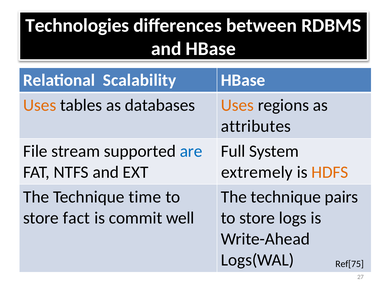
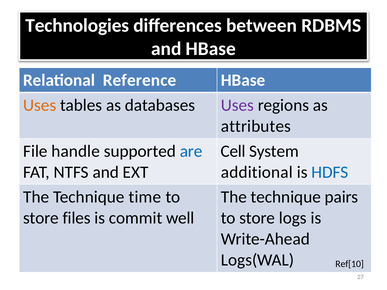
Scalability: Scalability -> Reference (140, 80)
Uses colour: orange -> purple (237, 105)
stream: stream -> handle (76, 151)
Full: Full -> Cell (233, 151)
extremely: extremely -> additional (257, 172)
HDFS colour: orange -> blue (330, 172)
fact: fact -> files (77, 218)
Ref[75: Ref[75 -> Ref[10 (350, 264)
